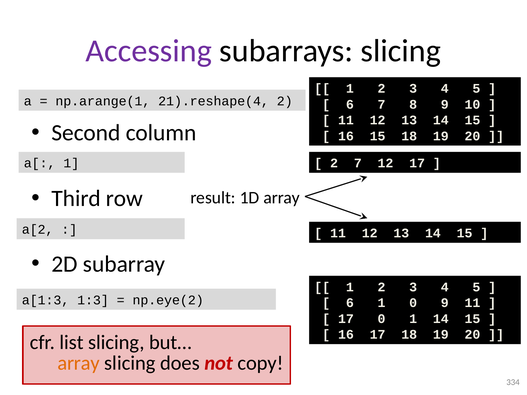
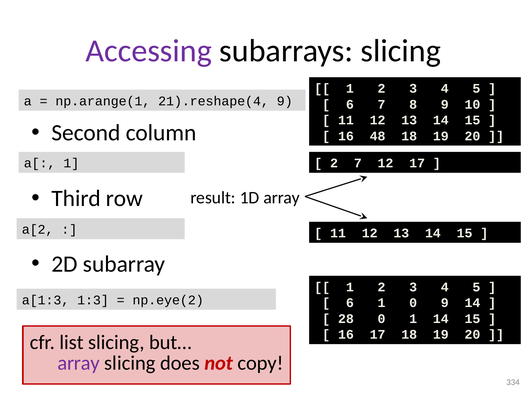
21).reshape(4 2: 2 -> 9 (285, 101)
16 15: 15 -> 48 (378, 136)
9 11: 11 -> 14 (472, 303)
17: 17 -> 28 (346, 319)
array colour: orange -> purple (79, 363)
